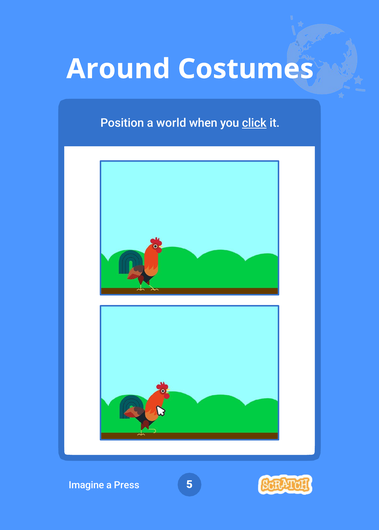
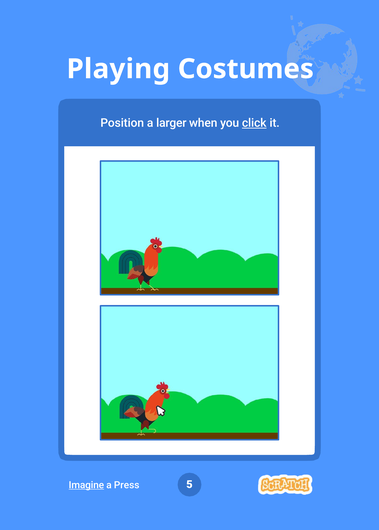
Around: Around -> Playing (118, 69)
world: world -> larger (171, 123)
Imagine underline: none -> present (86, 486)
